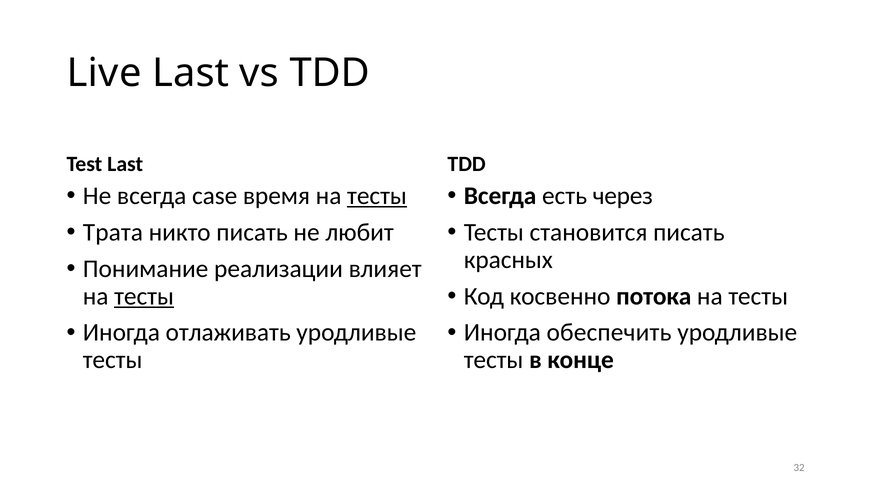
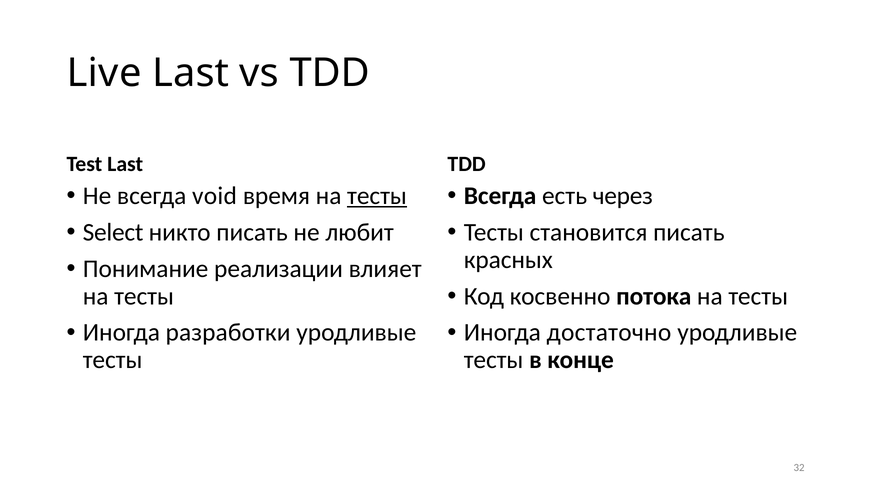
case: case -> void (214, 196)
Трата: Трата -> Select (113, 232)
тесты underline: present -> none (144, 296)
отлаживать: отлаживать -> разработки (228, 333)
обеспечить: обеспечить -> достаточно (609, 333)
